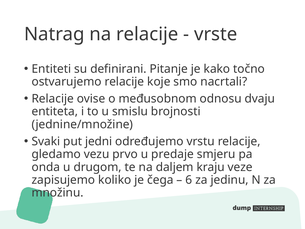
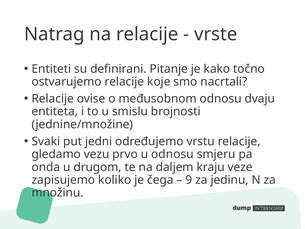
u predaje: predaje -> odnosu (172, 154)
6: 6 -> 9 (189, 180)
